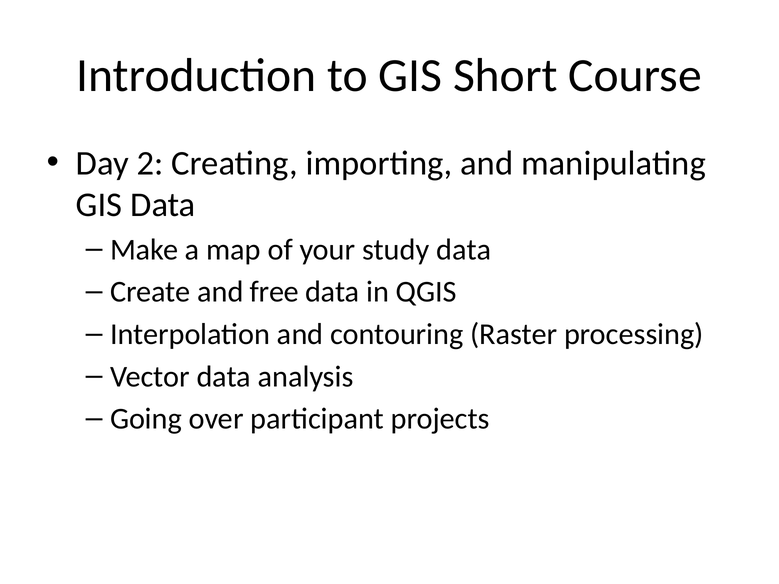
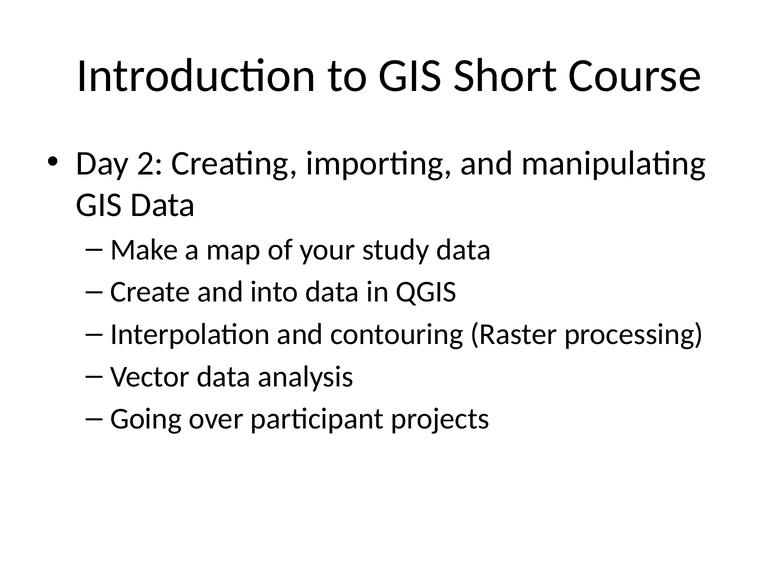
free: free -> into (274, 292)
